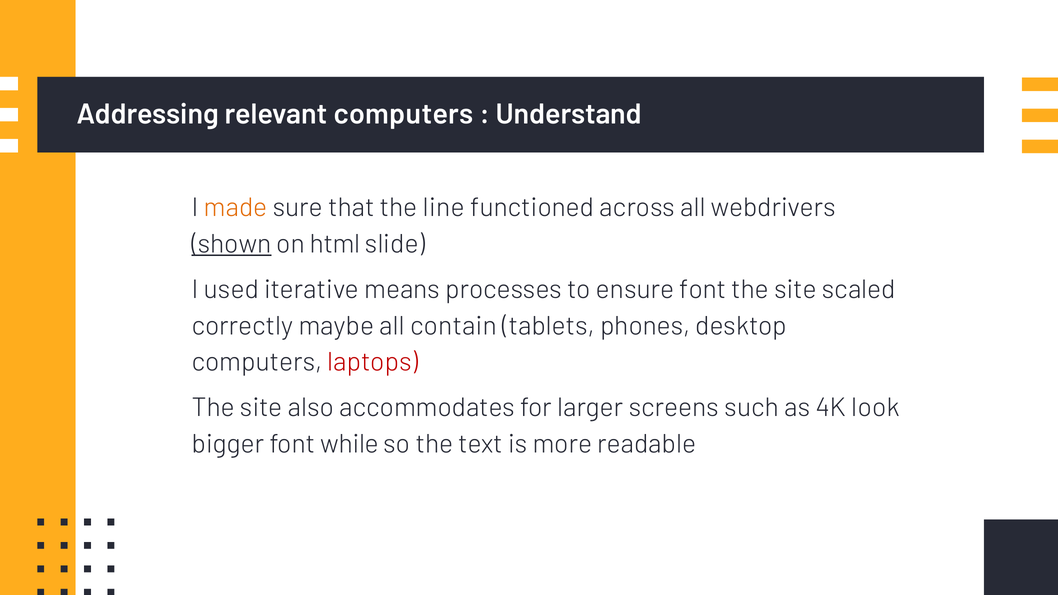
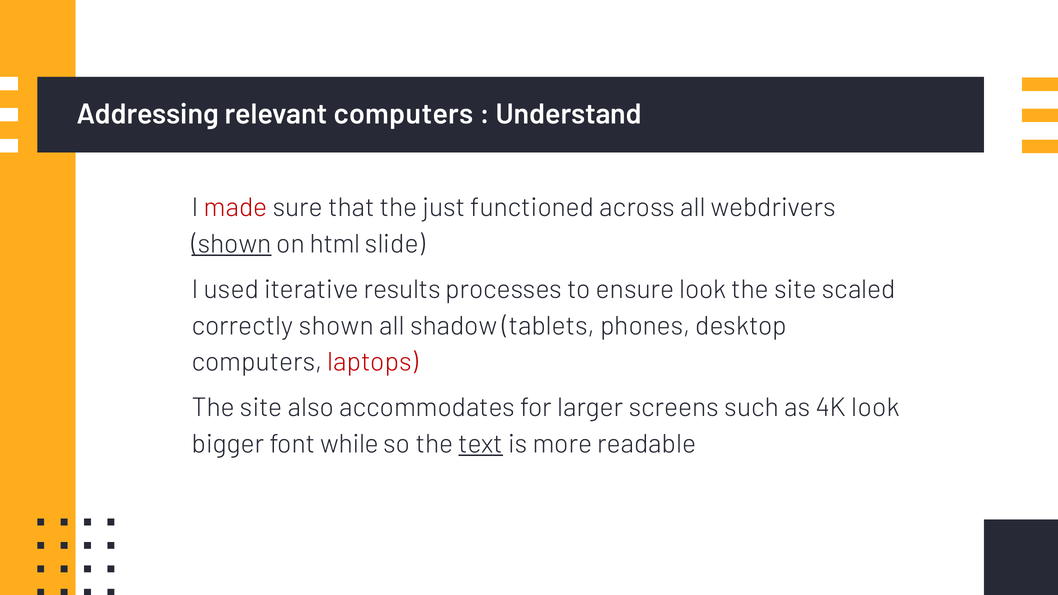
made colour: orange -> red (236, 208)
line: line -> just (444, 208)
means: means -> results (402, 289)
ensure font: font -> look (703, 289)
correctly maybe: maybe -> shown (336, 326)
contain: contain -> shadow (454, 326)
text underline: none -> present (481, 444)
